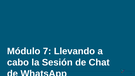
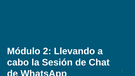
7: 7 -> 2 (47, 51)
